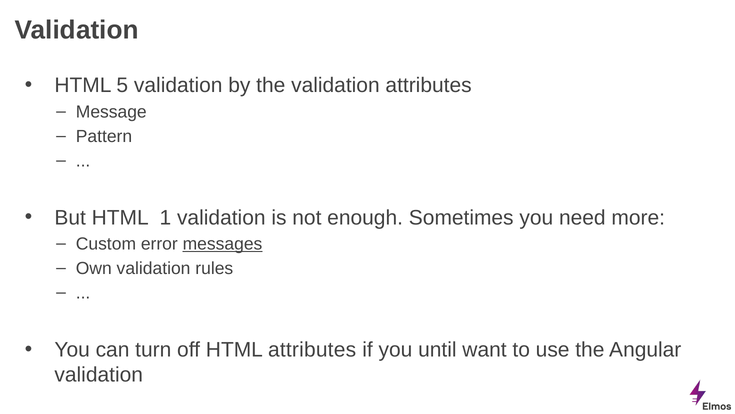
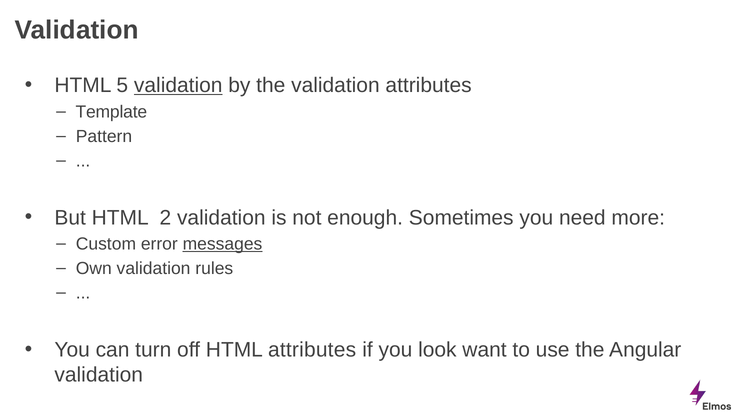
validation underline: none -> present (178, 85)
Message: Message -> Template (111, 112)
1: 1 -> 2 (165, 217)
until: until -> look (437, 350)
